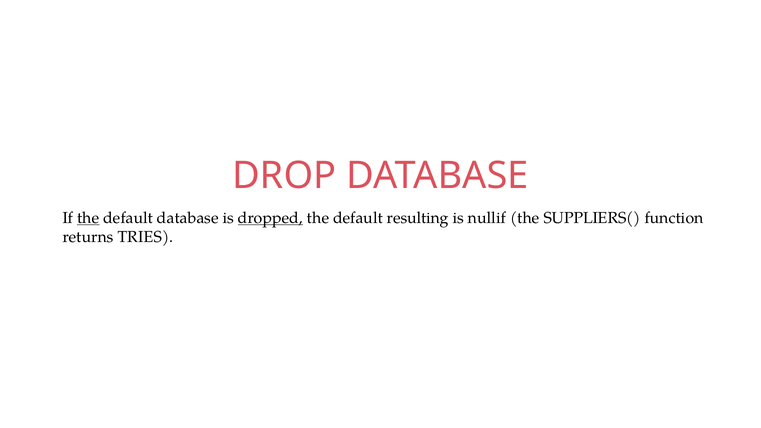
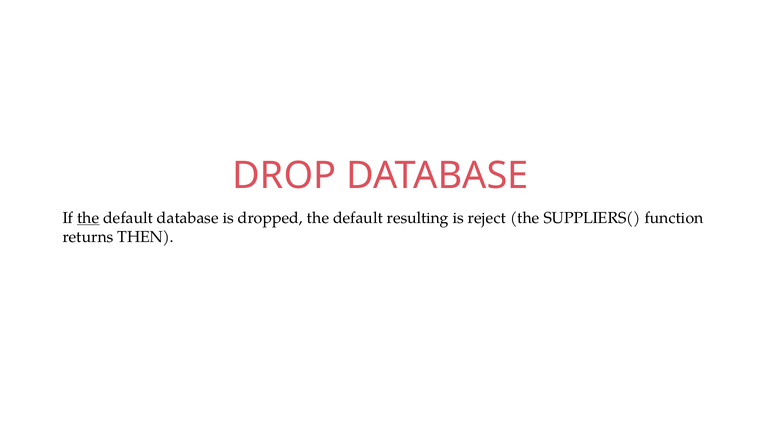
dropped underline: present -> none (270, 218)
nullif: nullif -> reject (487, 218)
TRIES: TRIES -> THEN (146, 237)
